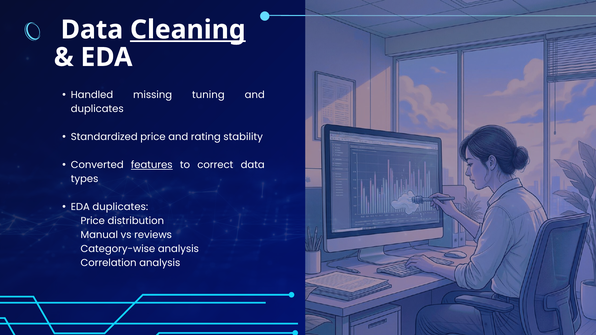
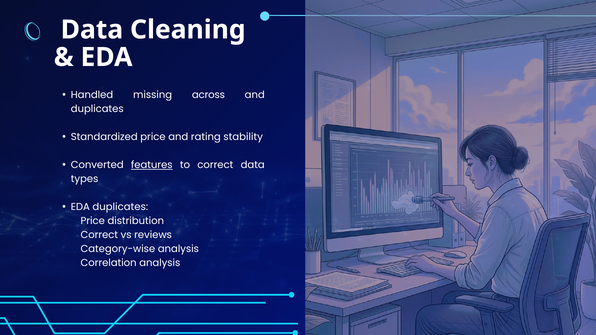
Cleaning underline: present -> none (188, 30)
tuning: tuning -> across (208, 95)
Manual: Manual -> Correct (99, 235)
